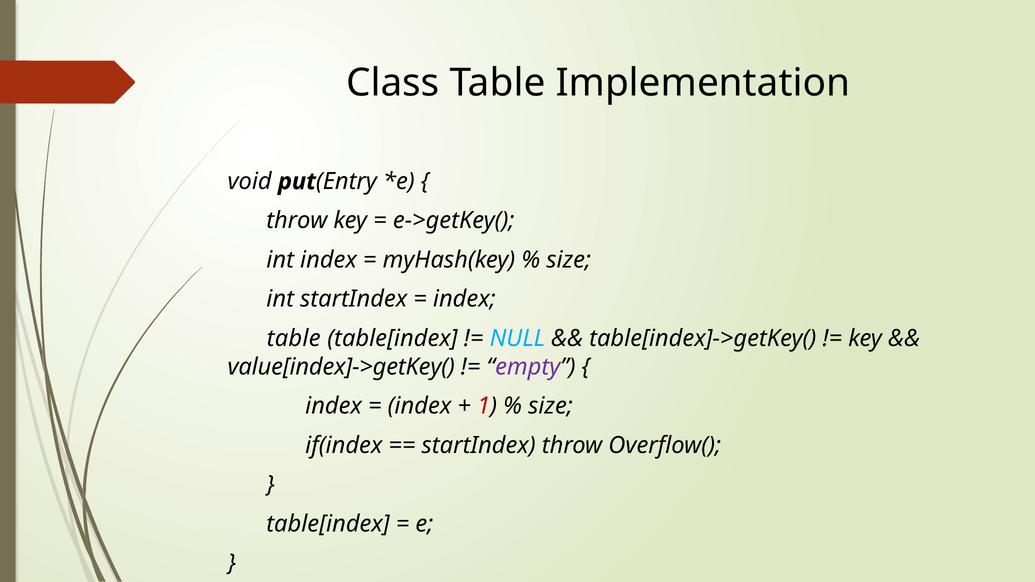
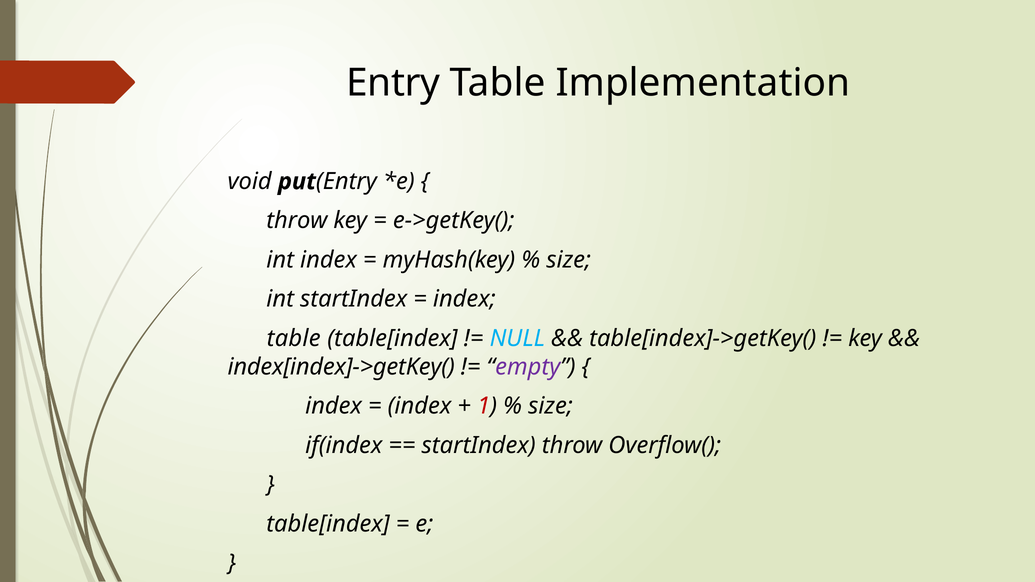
Class: Class -> Entry (393, 83)
value[index]->getKey(: value[index]->getKey( -> index[index]->getKey( (341, 367)
